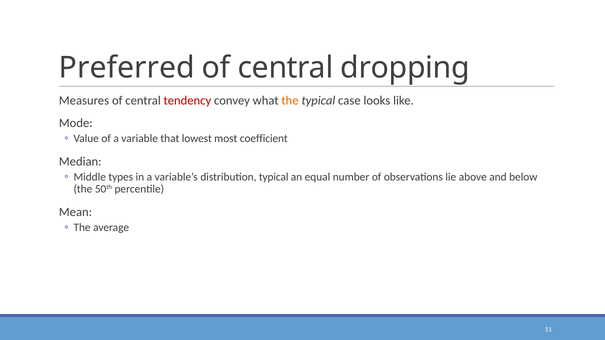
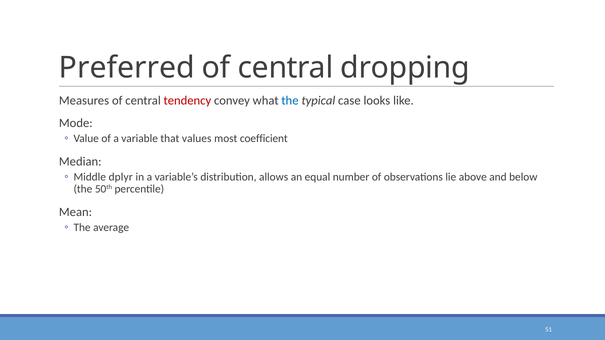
the colour: orange -> blue (290, 101)
lowest: lowest -> values (197, 139)
types: types -> dplyr (121, 177)
distribution typical: typical -> allows (274, 177)
